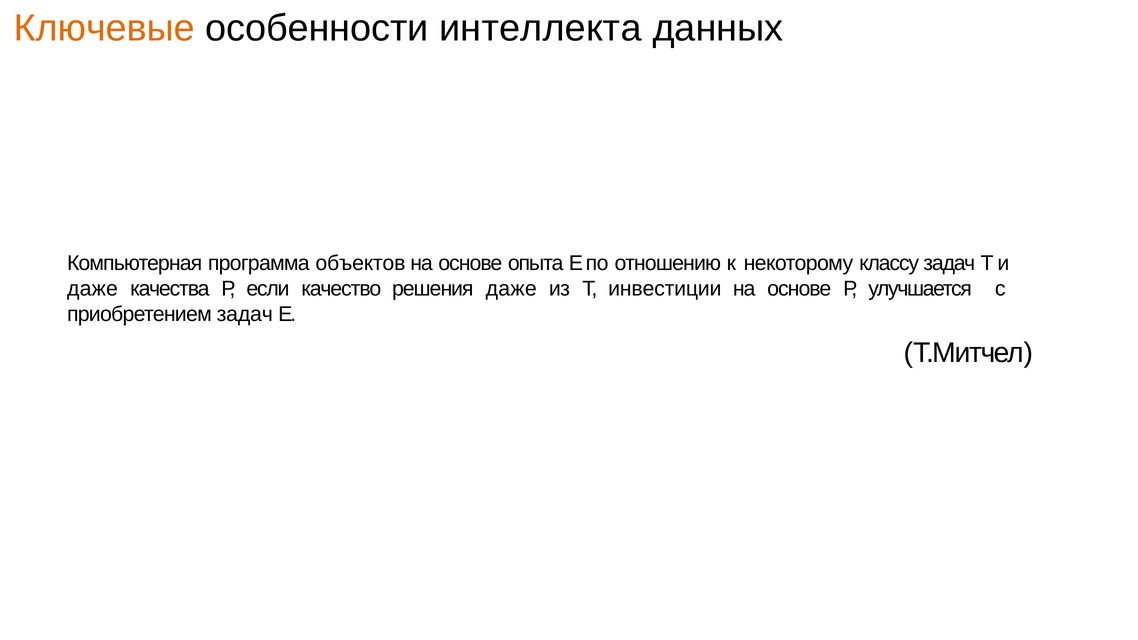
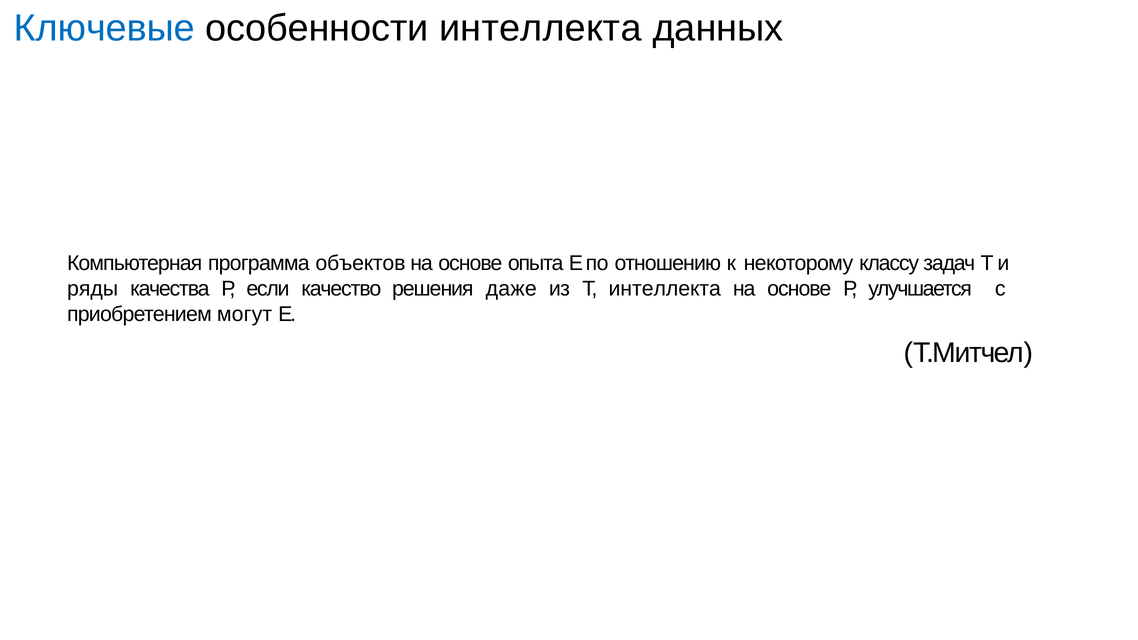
Ключевые colour: orange -> blue (104, 28)
даже: даже -> ряды (93, 289)
Т инвестиции: инвестиции -> интеллекта (665, 289)
приобретением задач: задач -> могут (245, 314)
